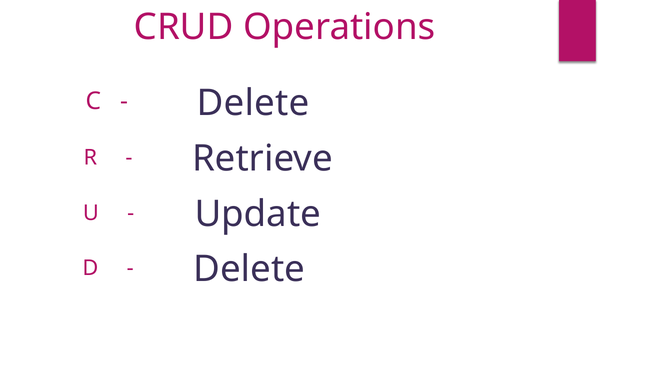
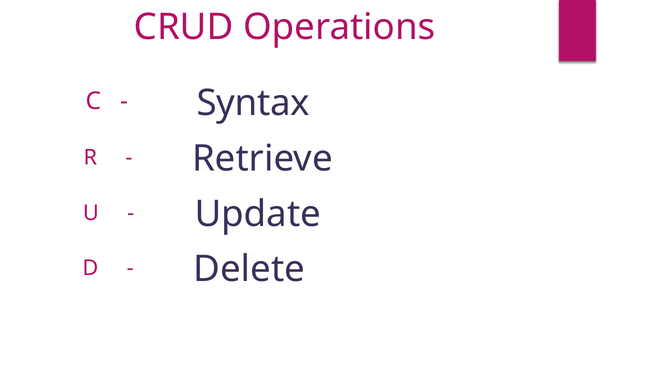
Delete: Delete -> Syntax (253, 103)
